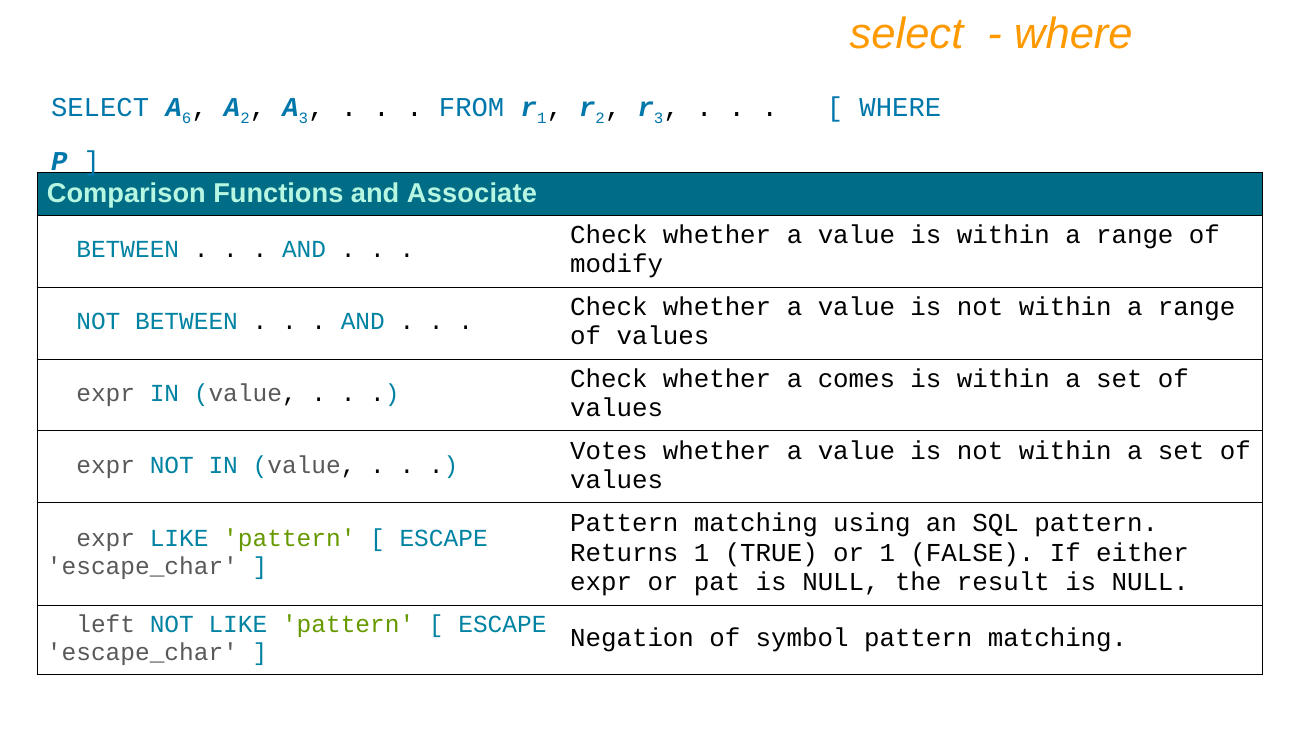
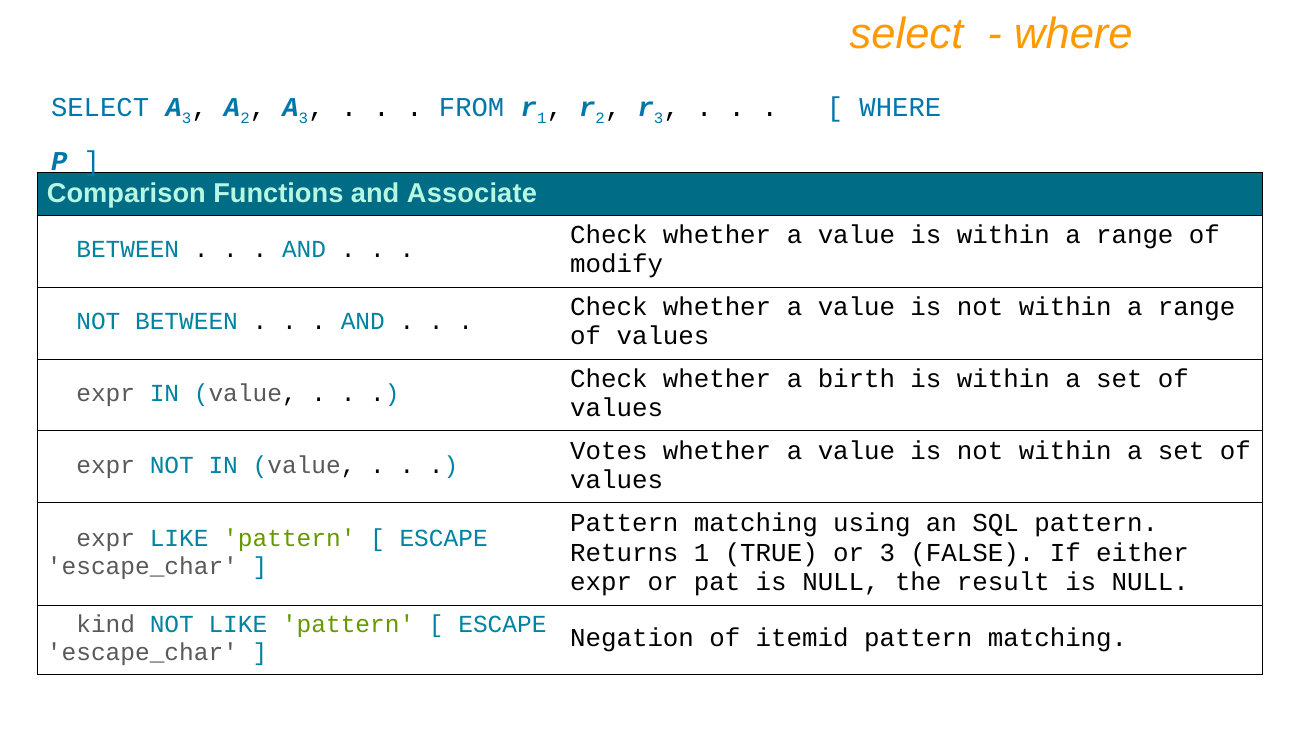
SELECT A 6: 6 -> 3 (187, 118)
comes: comes -> birth (856, 379)
or 1: 1 -> 3 (887, 552)
left: left -> kind (106, 624)
symbol: symbol -> itemid (802, 638)
